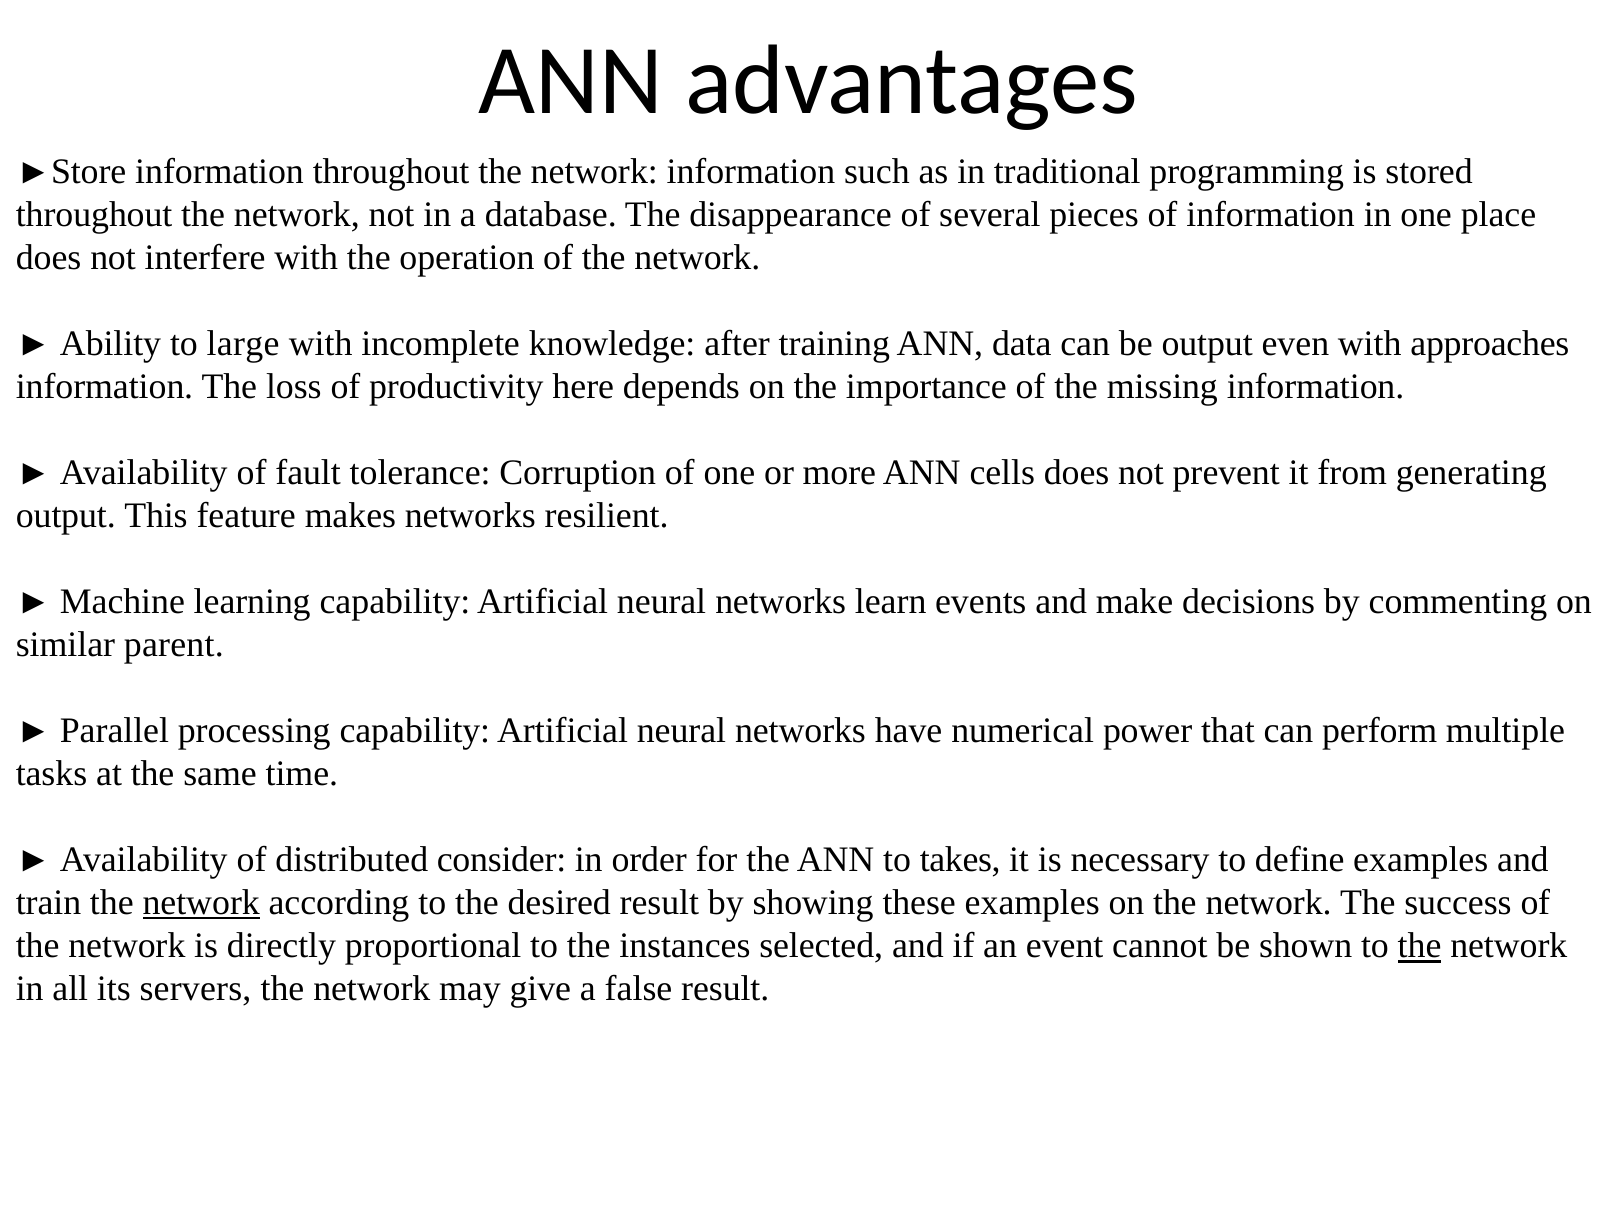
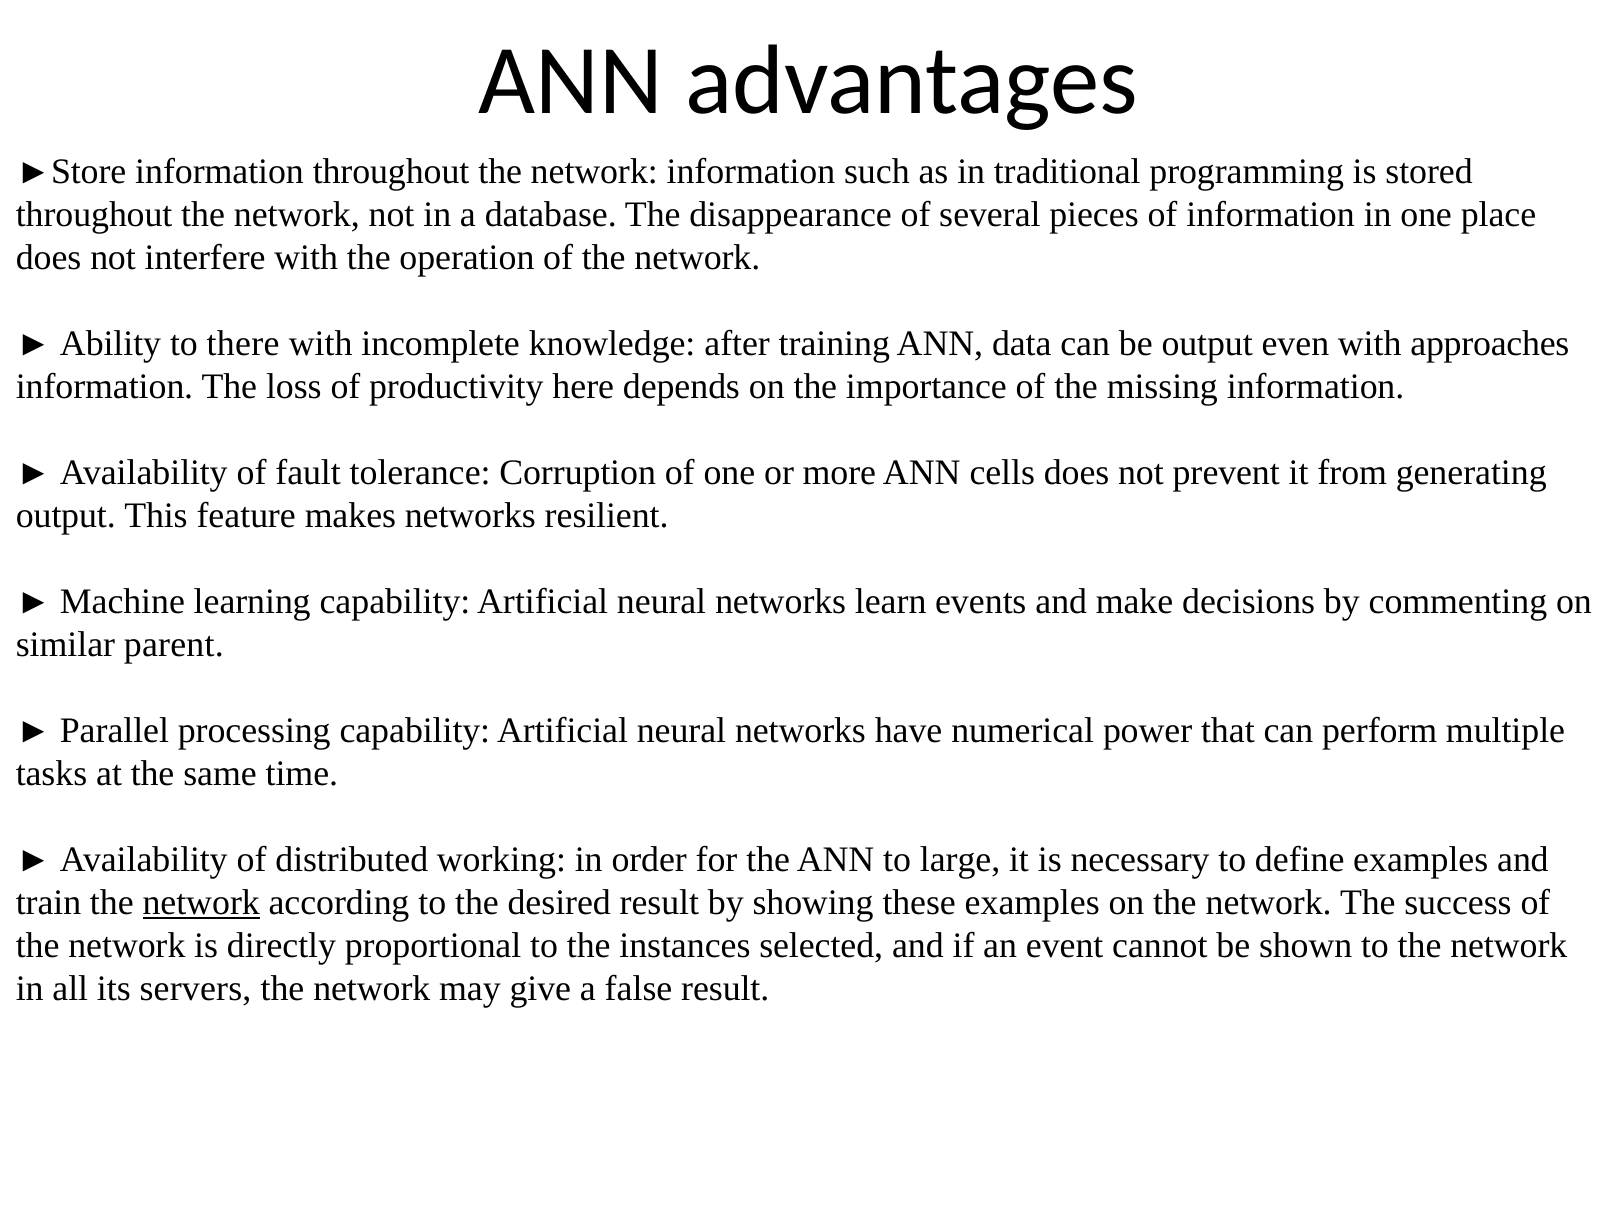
large: large -> there (243, 343)
consider: consider -> working (501, 860)
takes: takes -> large (960, 860)
the underline: present -> none (1420, 946)
